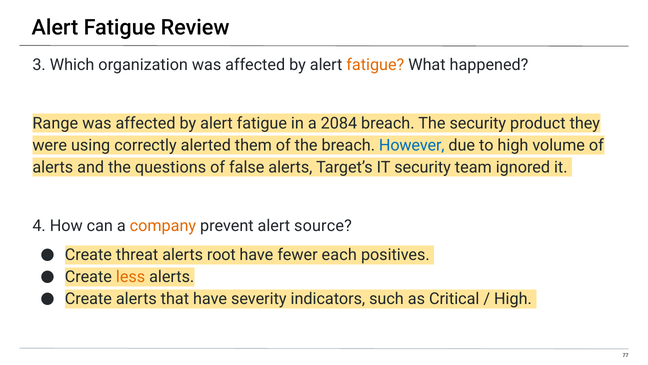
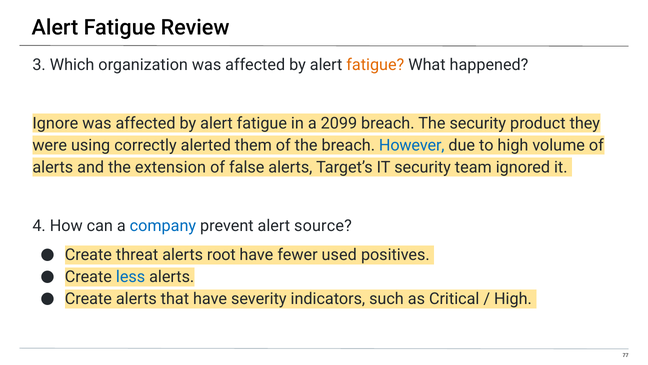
Range: Range -> Ignore (55, 123)
2084: 2084 -> 2099 (339, 123)
questions: questions -> extension (170, 167)
company colour: orange -> blue (163, 225)
each: each -> used (339, 255)
less colour: orange -> blue (131, 277)
